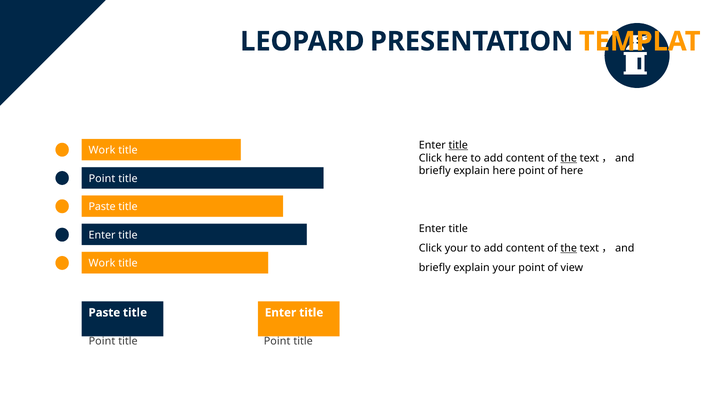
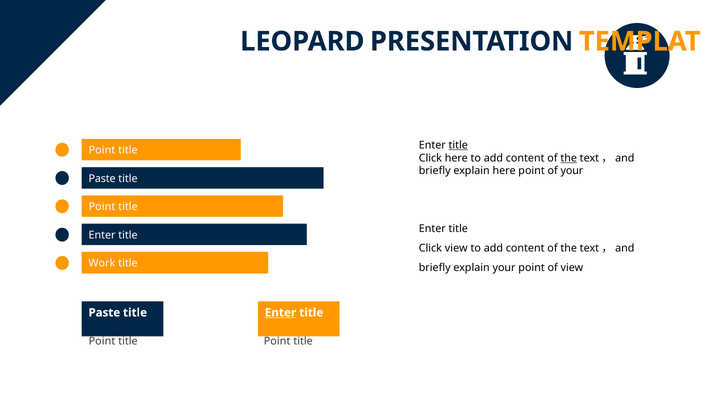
Work: Work -> Point (102, 150)
of here: here -> your (572, 171)
Point: Point -> Paste (102, 179)
Paste: Paste -> Point (102, 207)
Click your: your -> view (456, 248)
the underline: present -> none (569, 248)
Enter underline: none -> present (281, 313)
